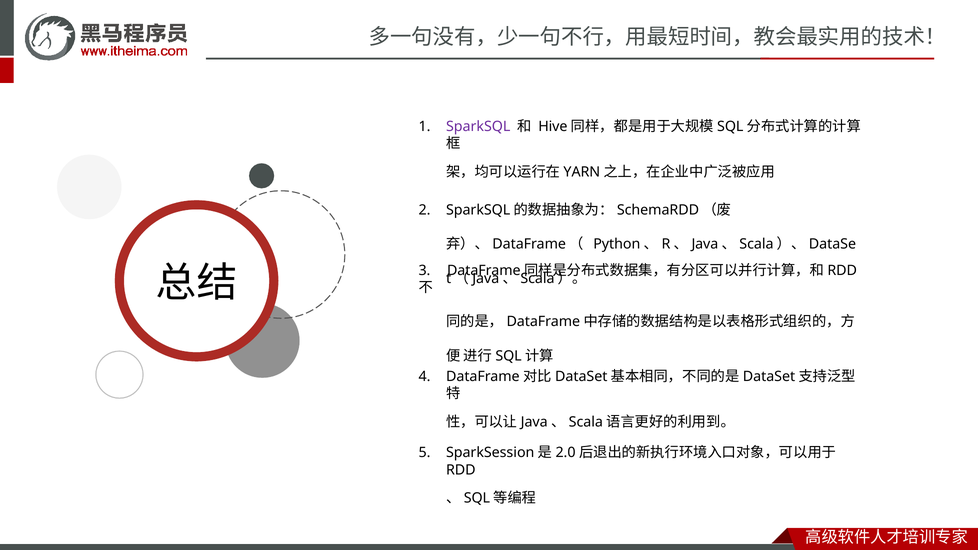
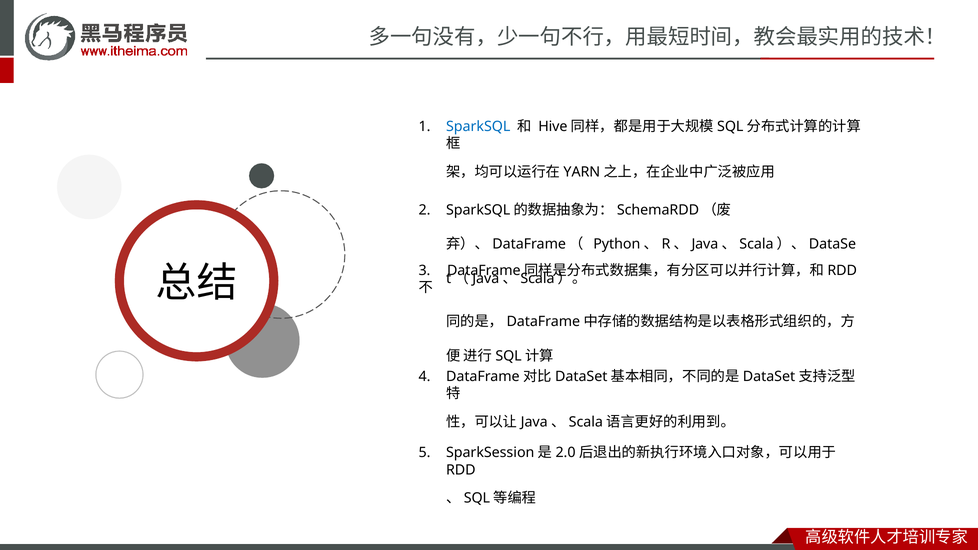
SparkSQL colour: purple -> blue (478, 127)
